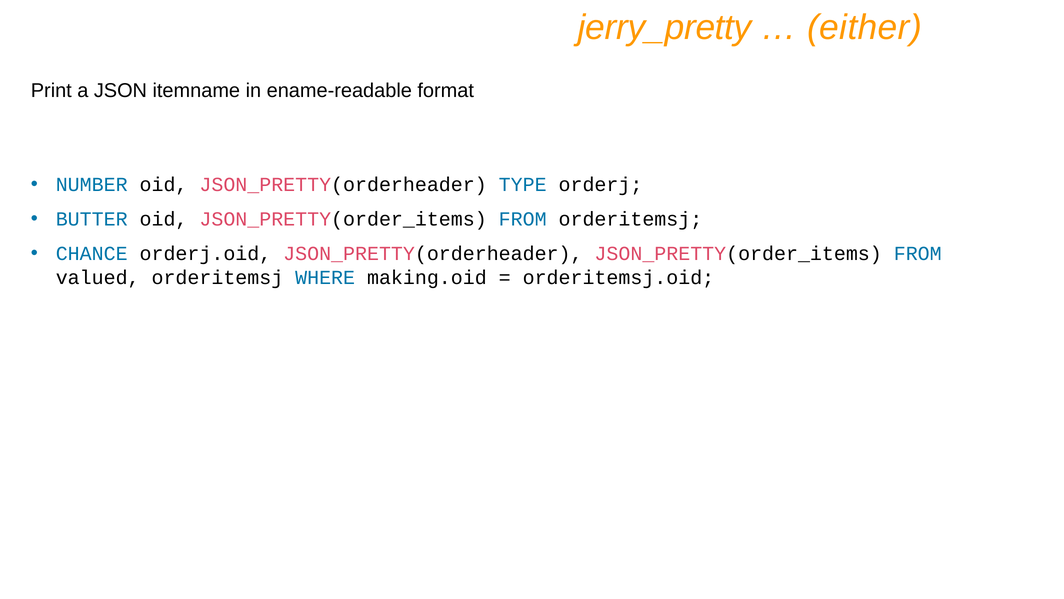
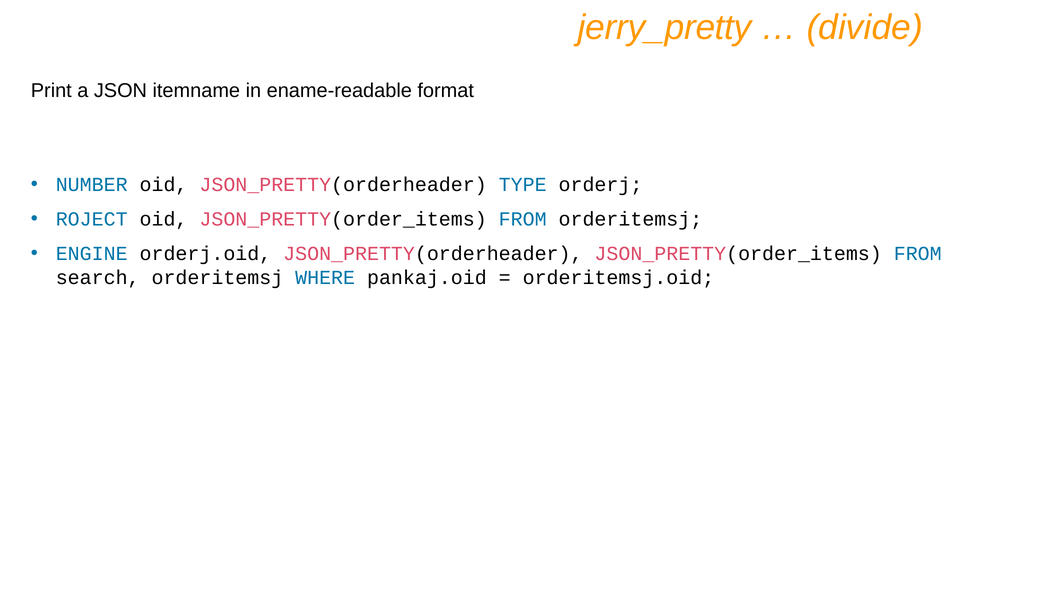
either: either -> divide (865, 28)
BUTTER: BUTTER -> ROJECT (92, 219)
CHANCE: CHANCE -> ENGINE (92, 254)
valued: valued -> search (98, 278)
making.oid: making.oid -> pankaj.oid (427, 278)
